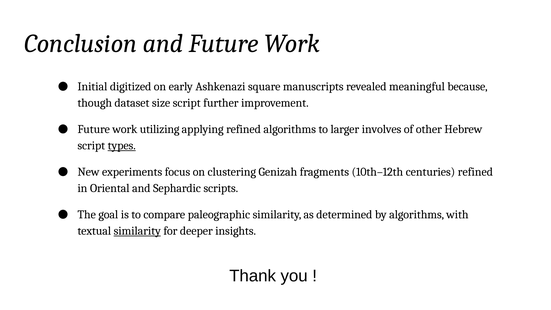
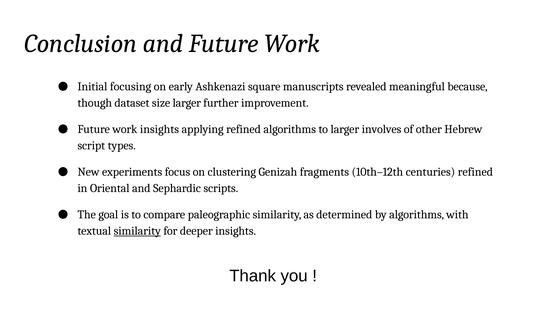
digitized: digitized -> focusing (131, 87)
size script: script -> larger (187, 103)
work utilizing: utilizing -> insights (159, 129)
types underline: present -> none (122, 146)
